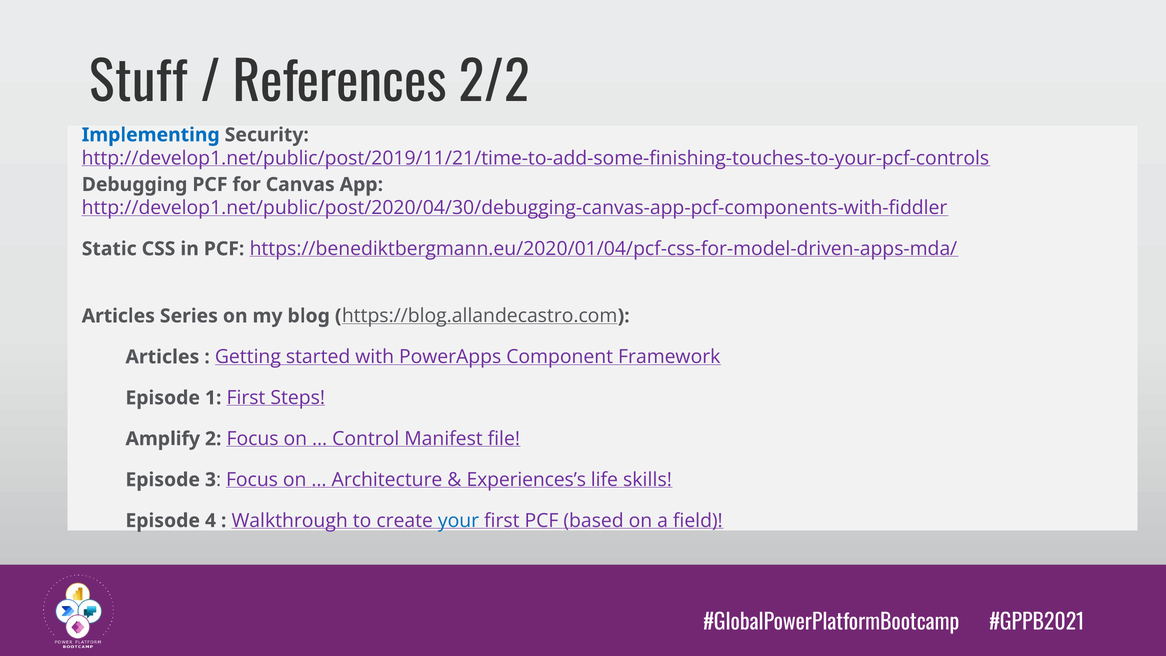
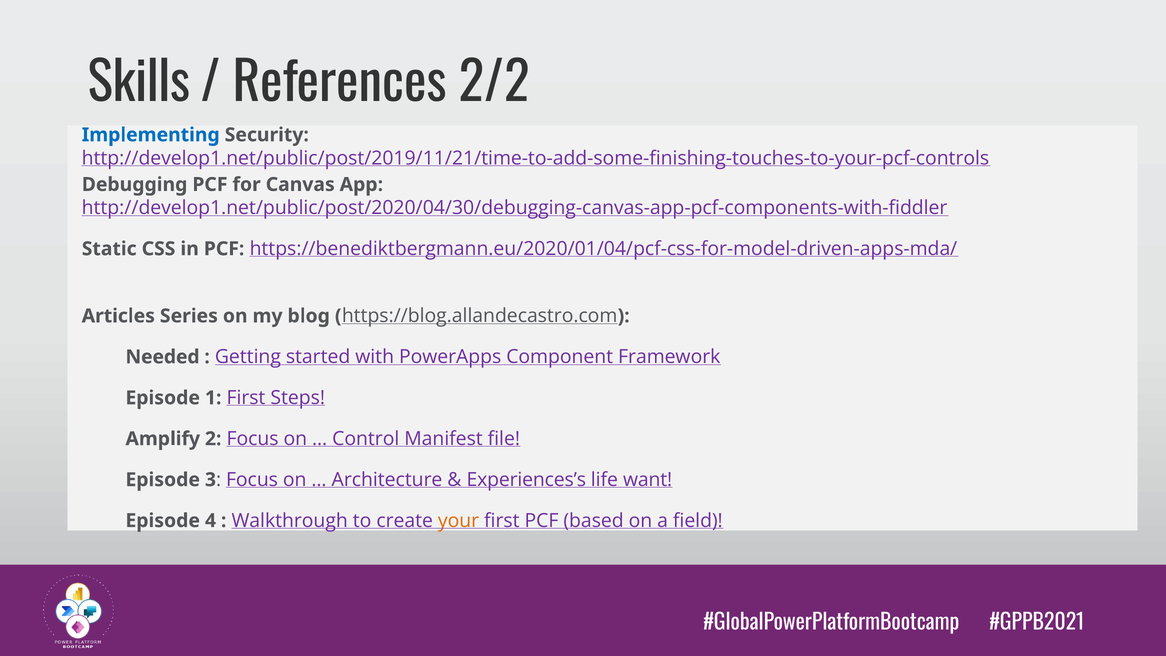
Stuff: Stuff -> Skills (139, 84)
Articles: Articles -> Needed (163, 357)
skills: skills -> want (648, 480)
your colour: blue -> orange (459, 521)
